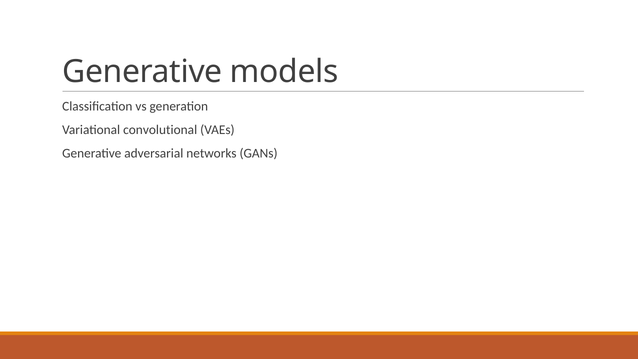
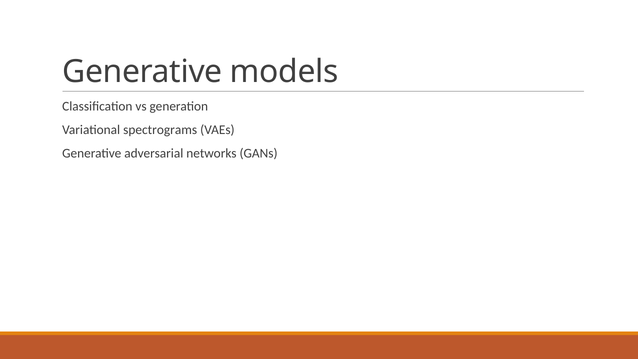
convolutional: convolutional -> spectrograms (160, 130)
